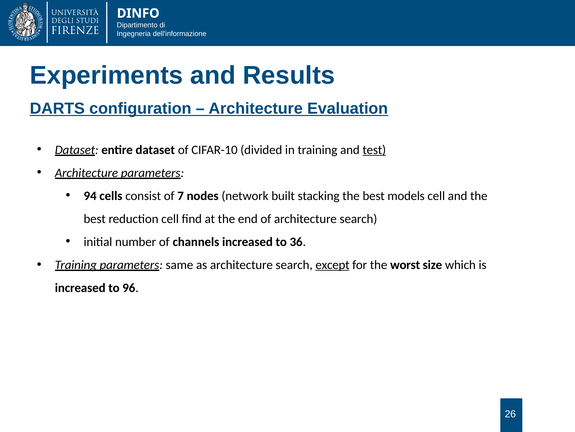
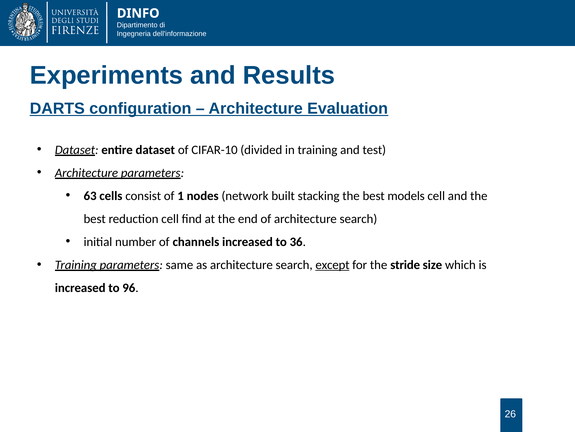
test underline: present -> none (374, 150)
94: 94 -> 63 (90, 195)
7: 7 -> 1 (181, 195)
worst: worst -> stride (405, 264)
